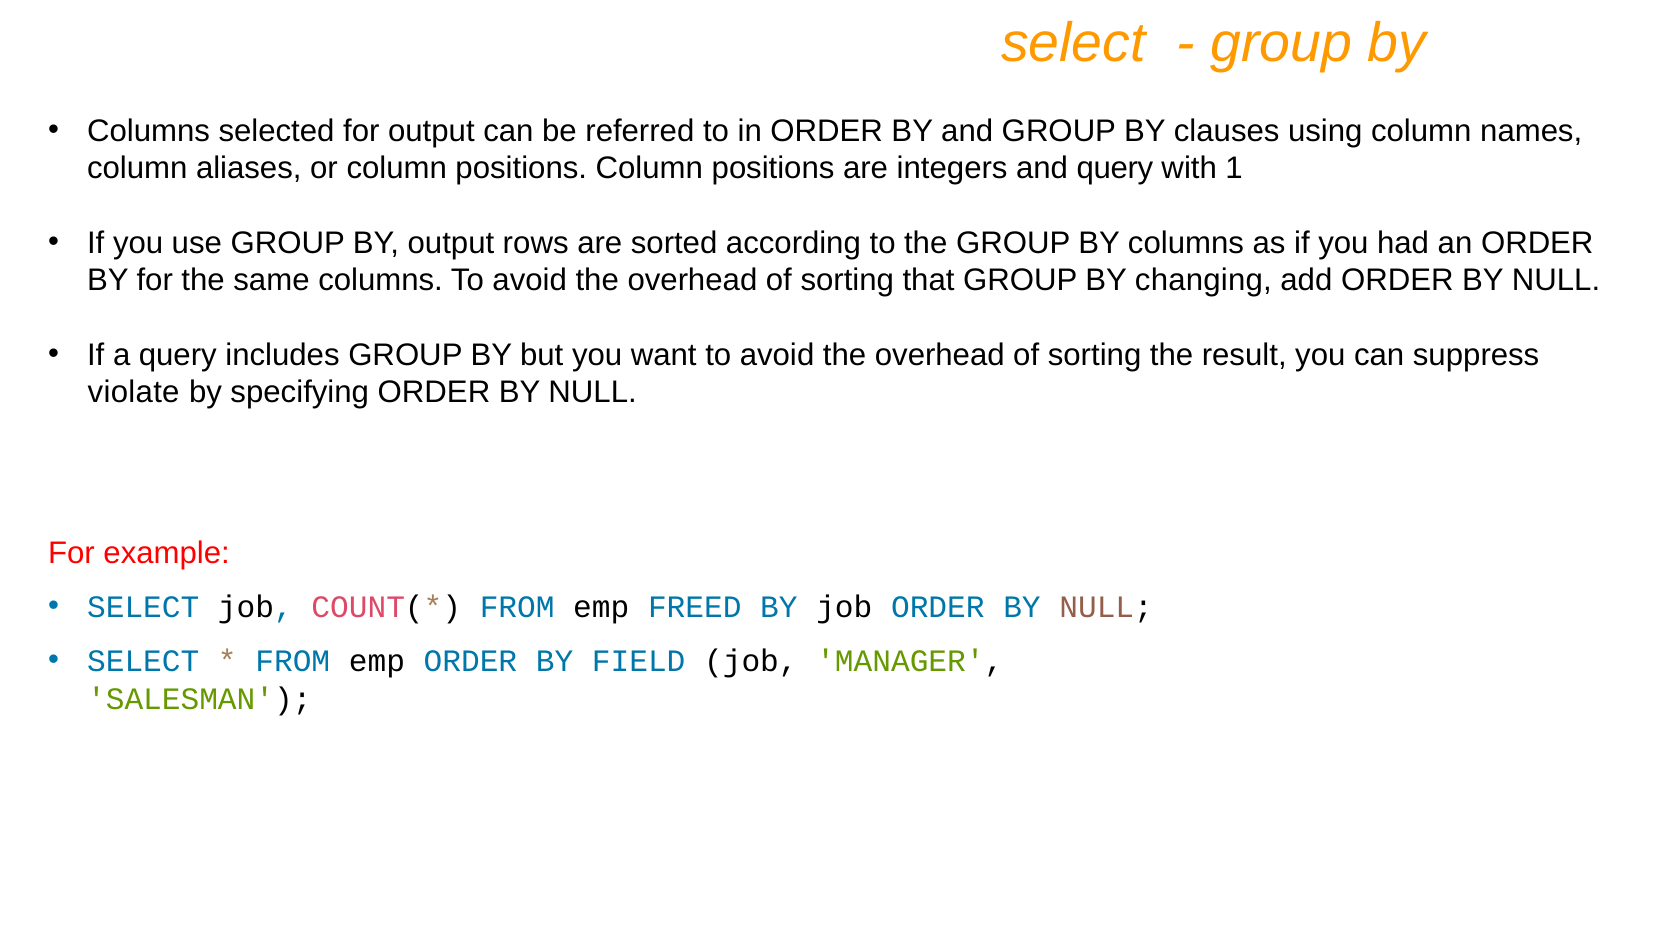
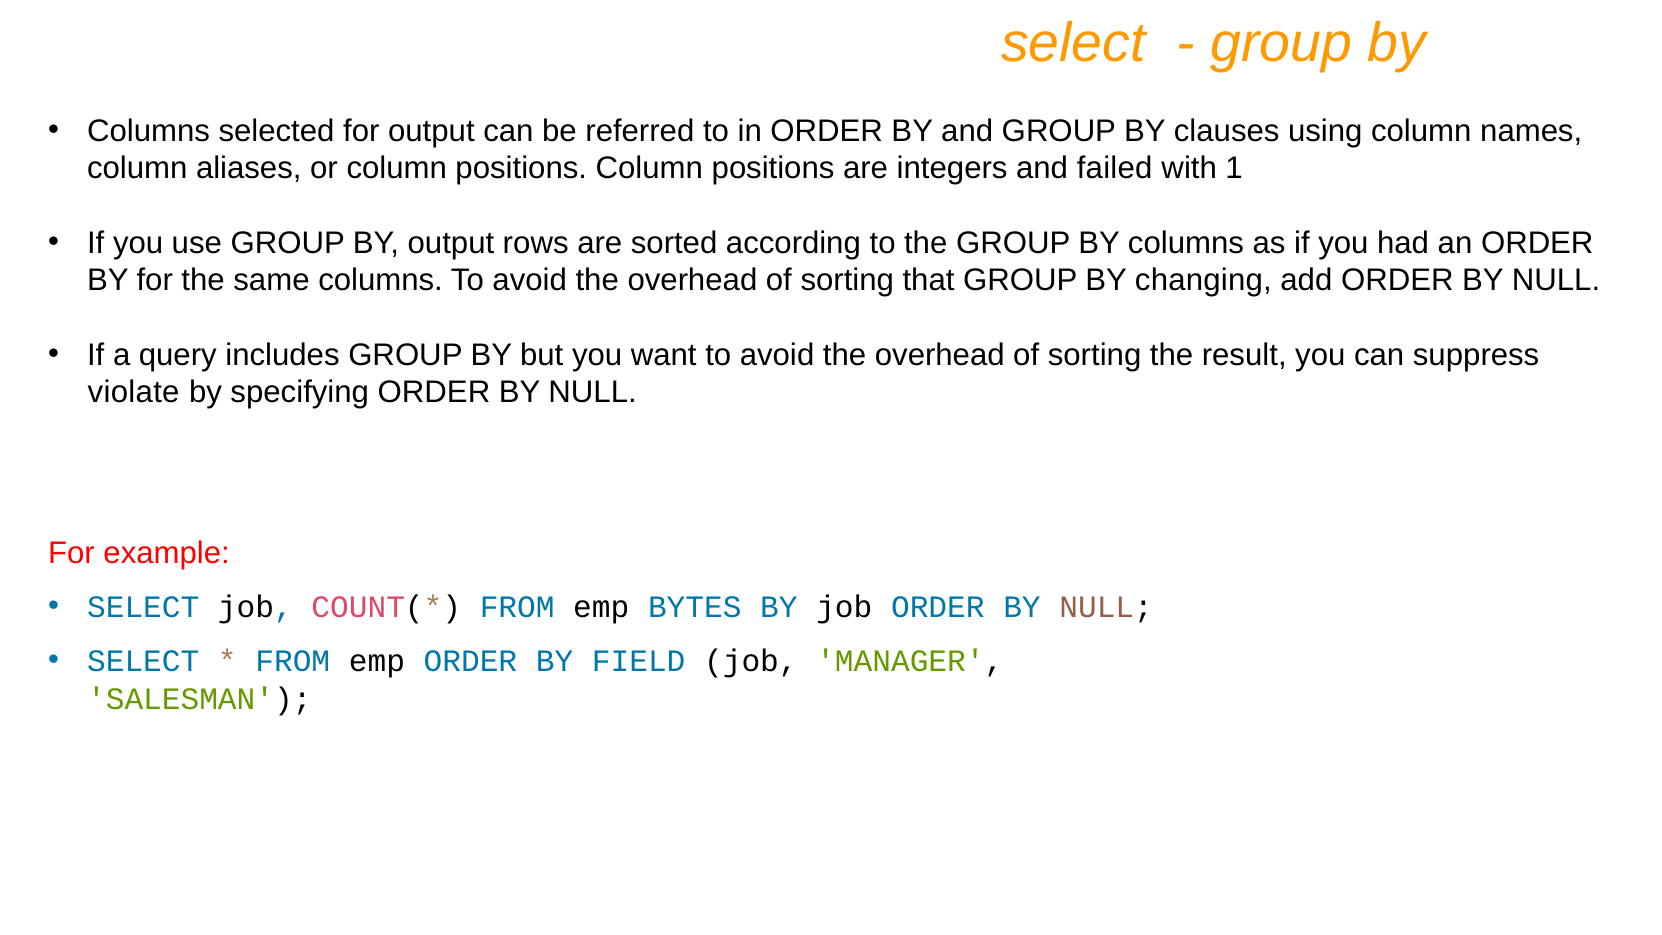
and query: query -> failed (1115, 168)
FREED: FREED -> BYTES (695, 607)
